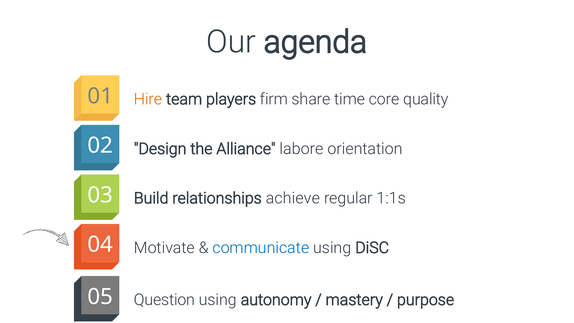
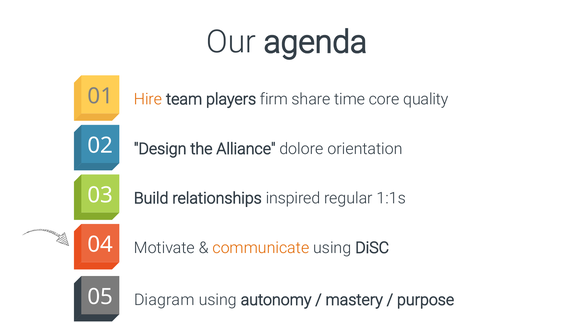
labore: labore -> dolore (301, 149)
achieve: achieve -> inspired (293, 198)
communicate colour: blue -> orange (261, 248)
Question: Question -> Diagram (164, 300)
